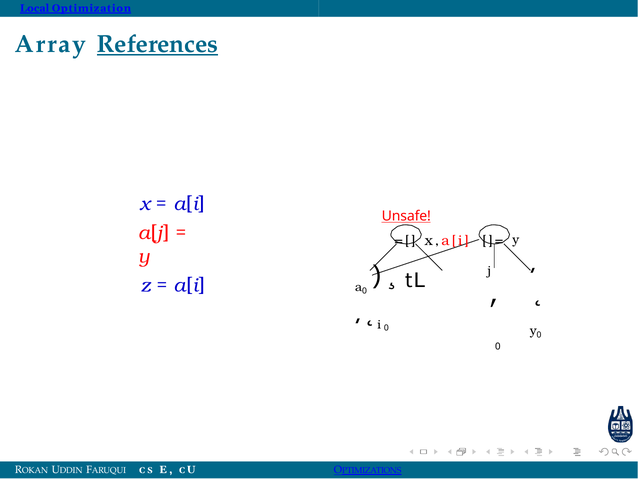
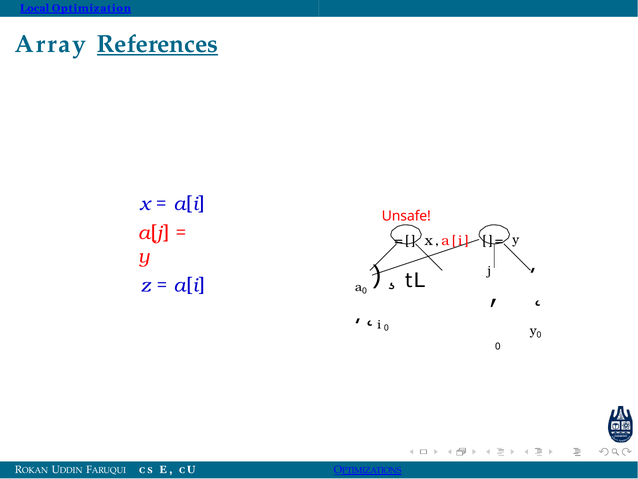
Unsafe underline: present -> none (406, 216)
